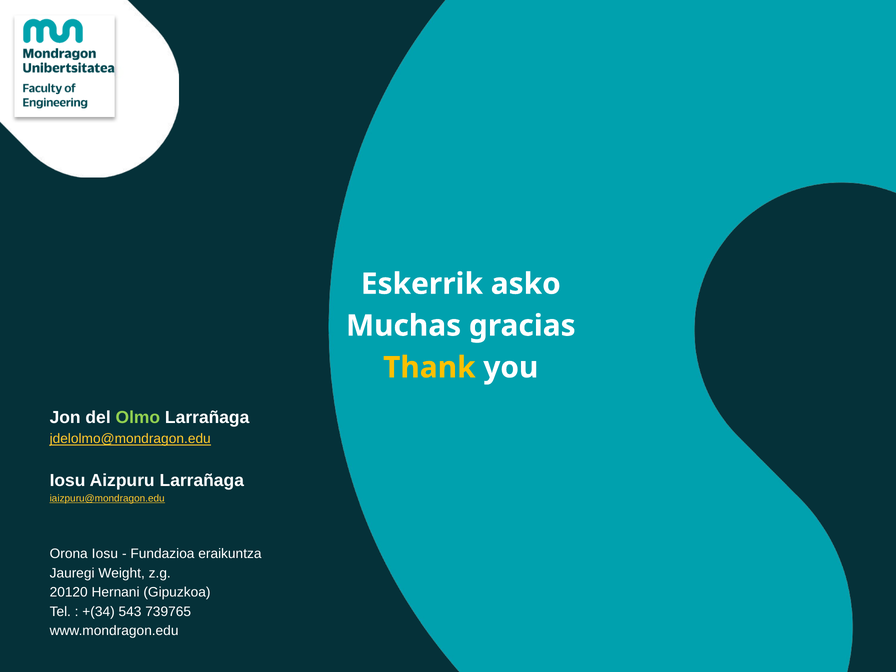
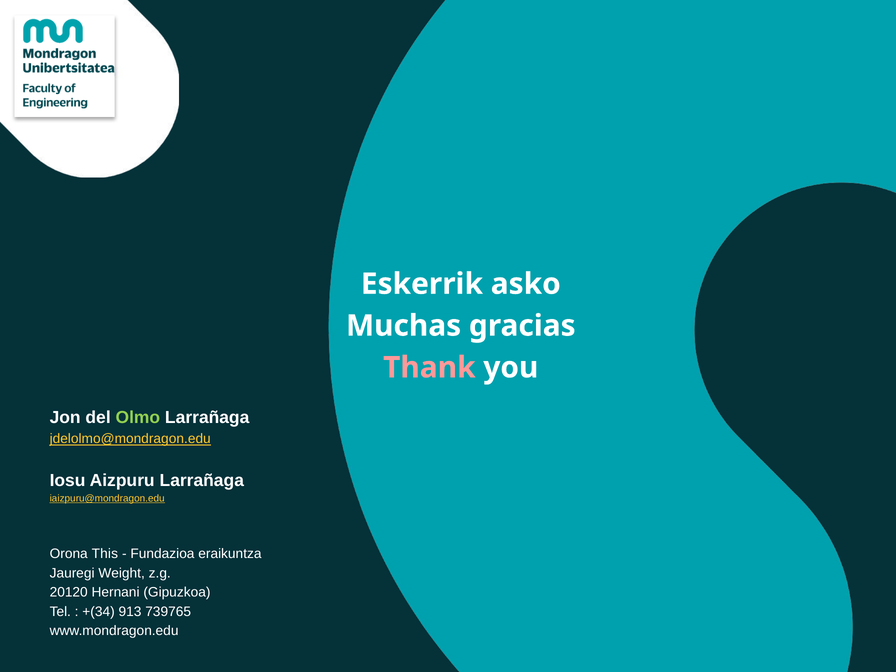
Thank colour: yellow -> pink (429, 368)
Orona Iosu: Iosu -> This (105, 554)
543: 543 -> 913 (130, 612)
